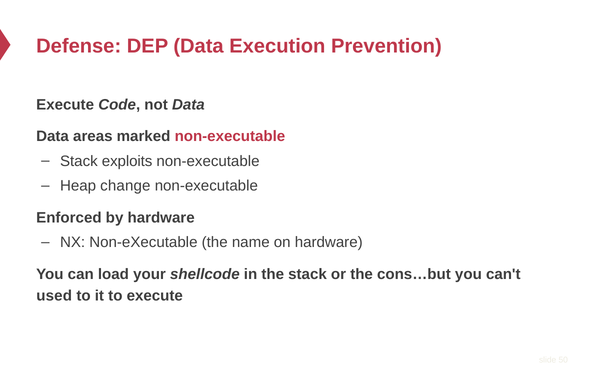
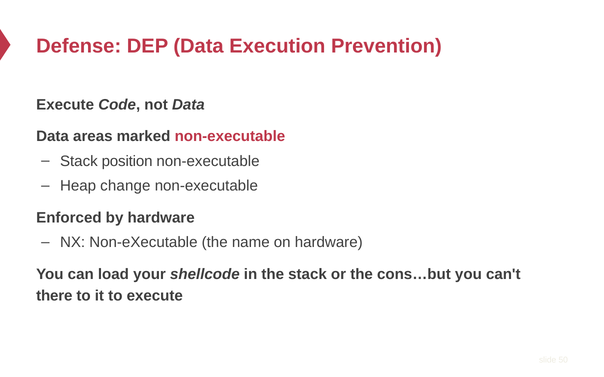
exploits: exploits -> position (127, 161)
used: used -> there (54, 296)
